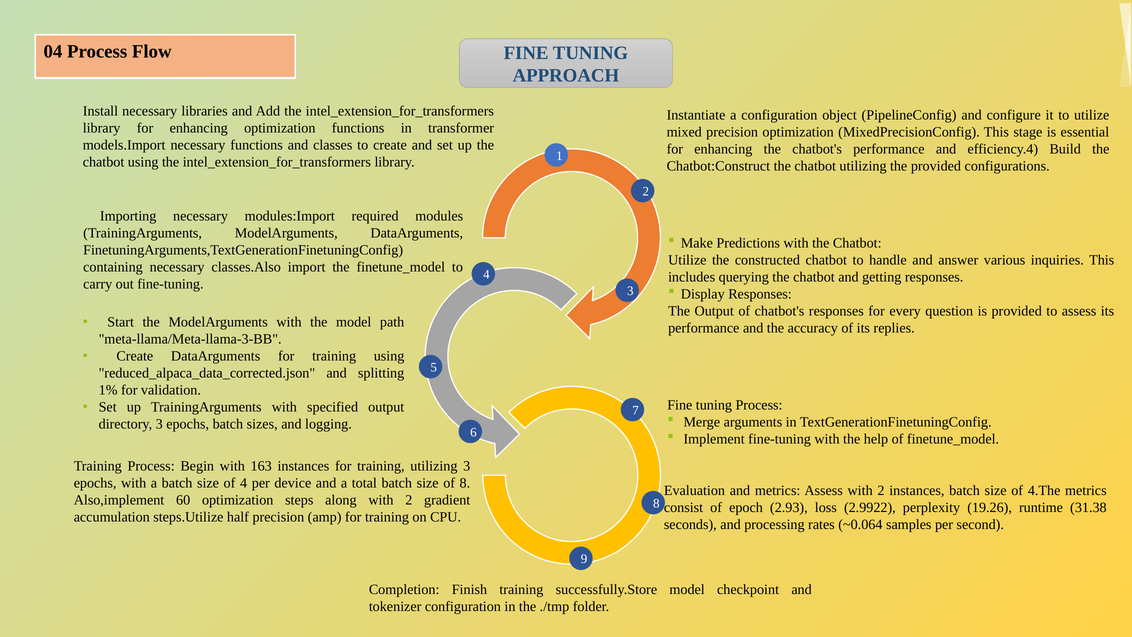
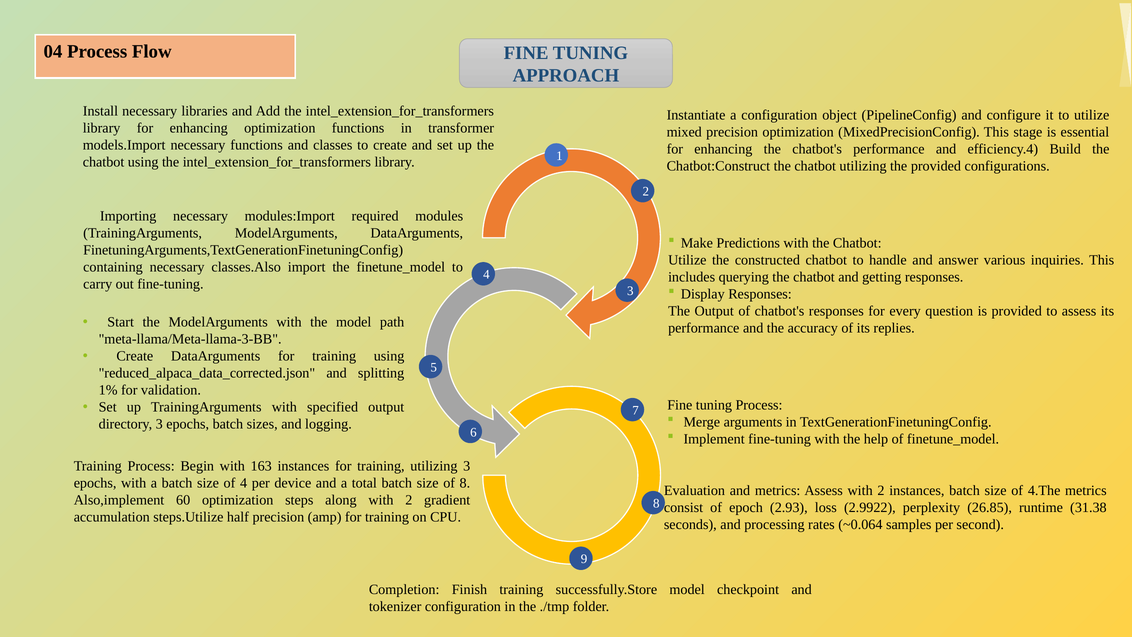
19.26: 19.26 -> 26.85 (990, 507)
